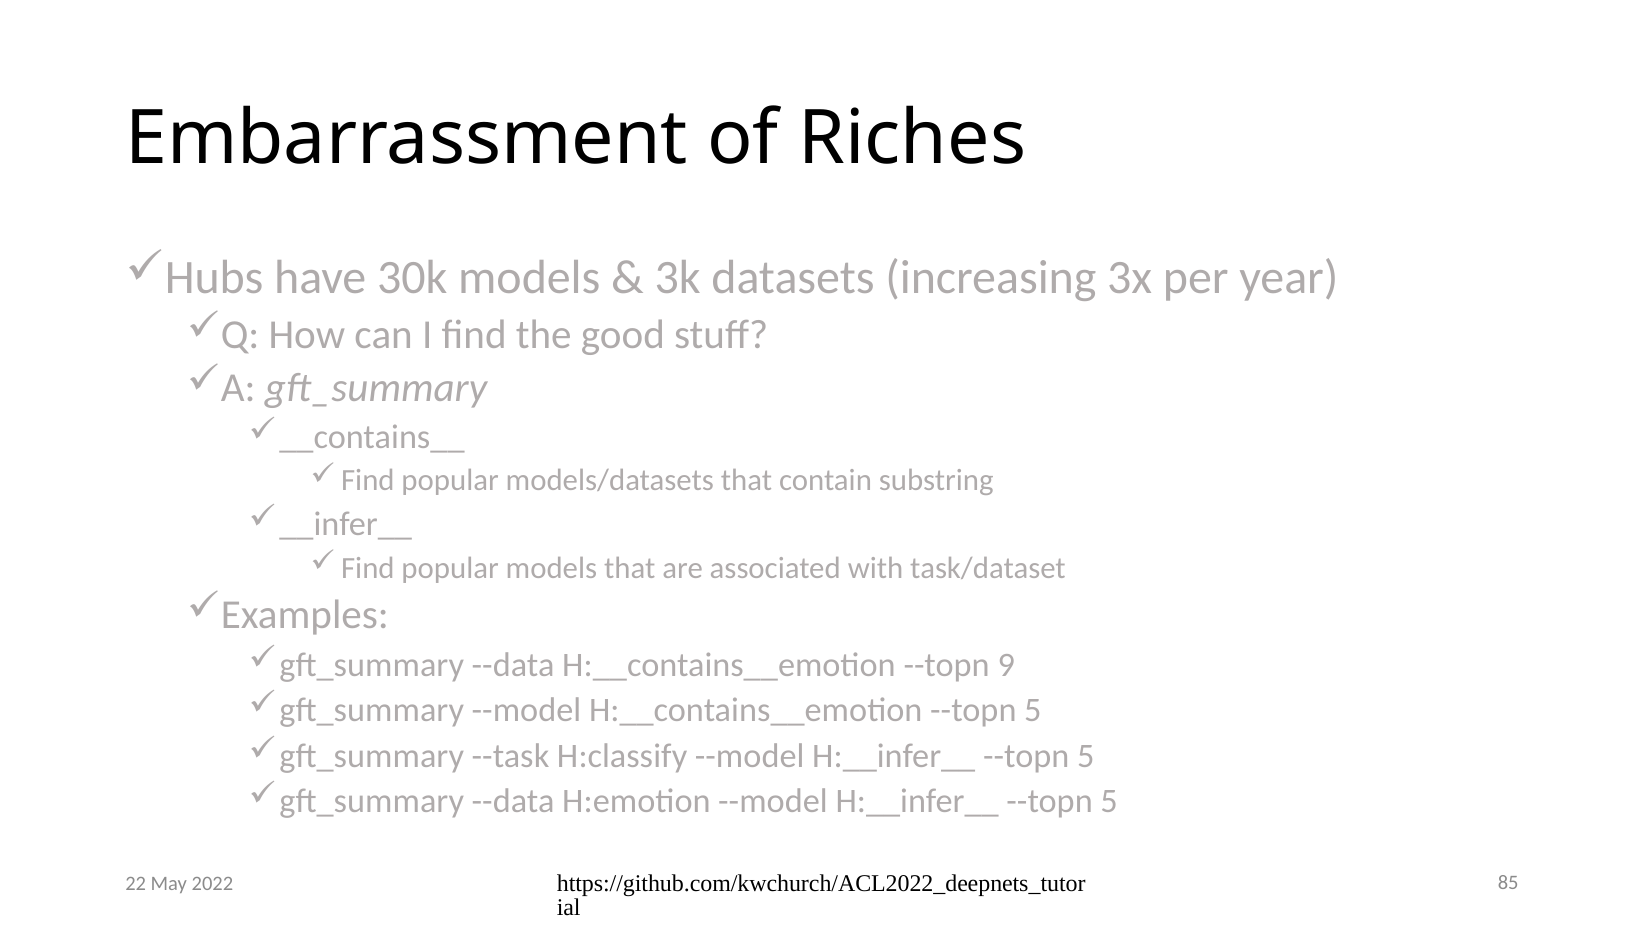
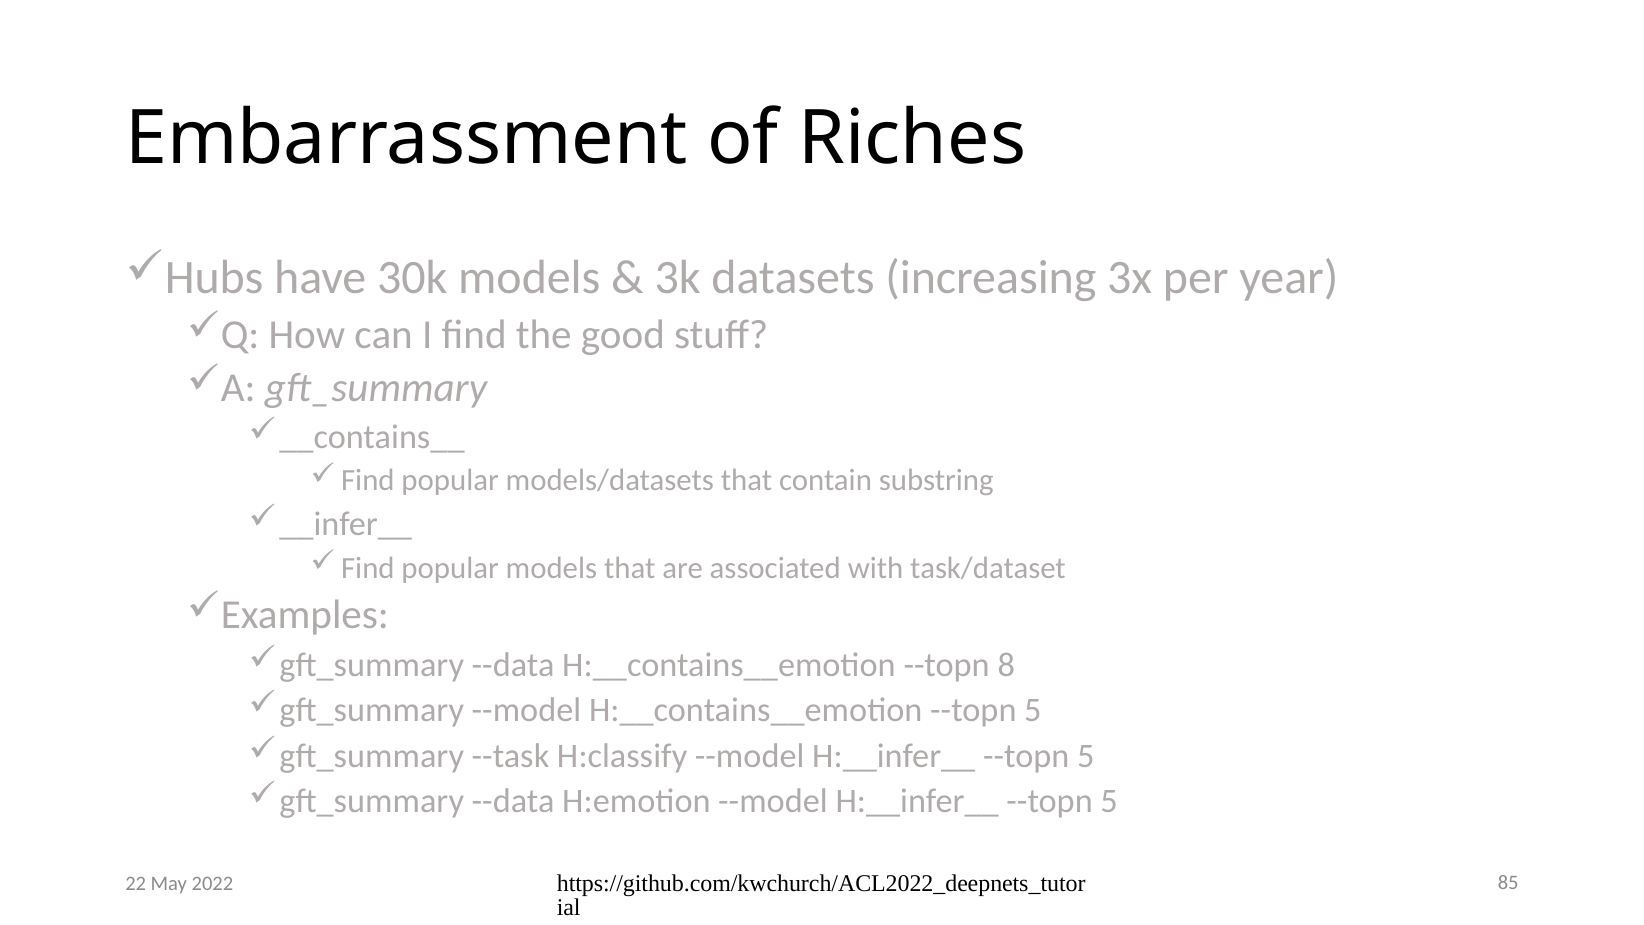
9: 9 -> 8 (1006, 665)
